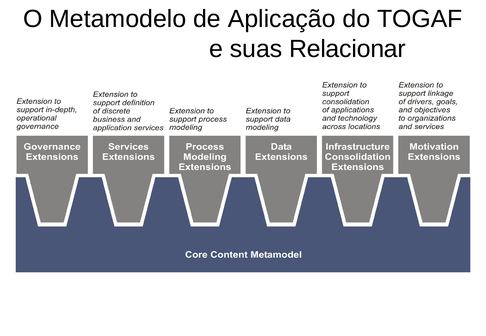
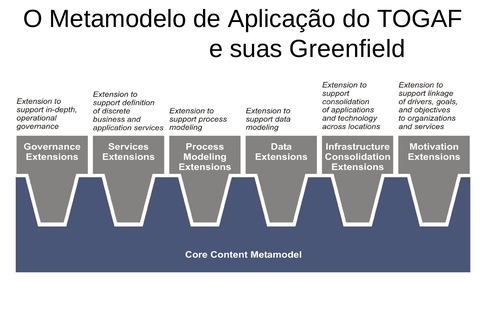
Relacionar: Relacionar -> Greenfield (347, 49)
